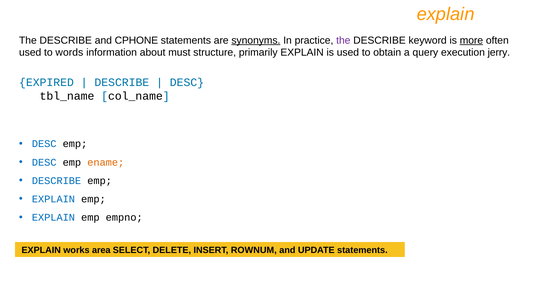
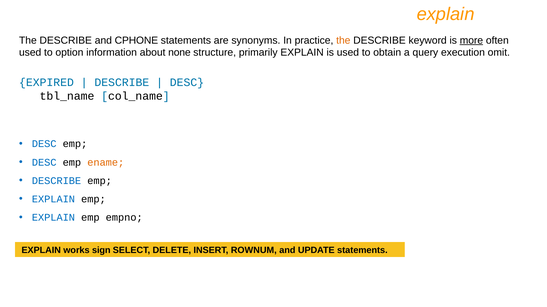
synonyms underline: present -> none (256, 40)
the colour: purple -> orange (343, 40)
words: words -> option (69, 53)
must: must -> none (179, 53)
jerry: jerry -> omit (499, 53)
area: area -> sign (101, 251)
